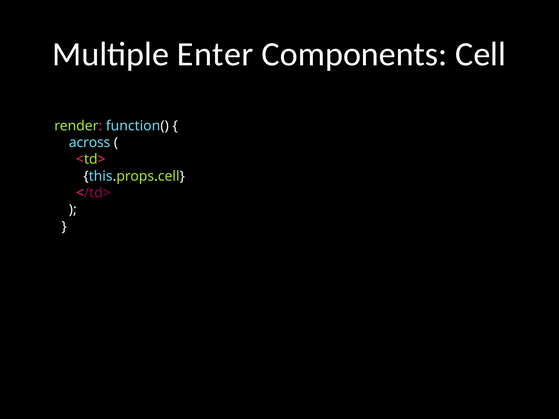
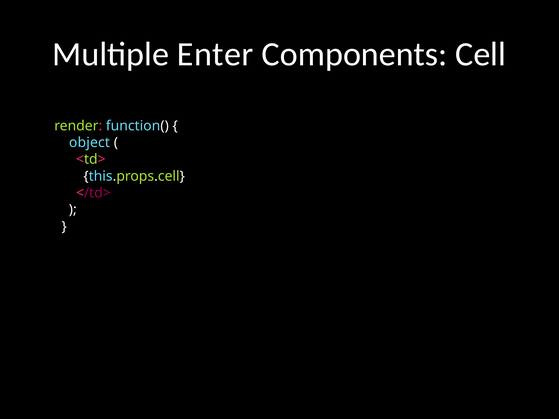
across: across -> object (89, 143)
